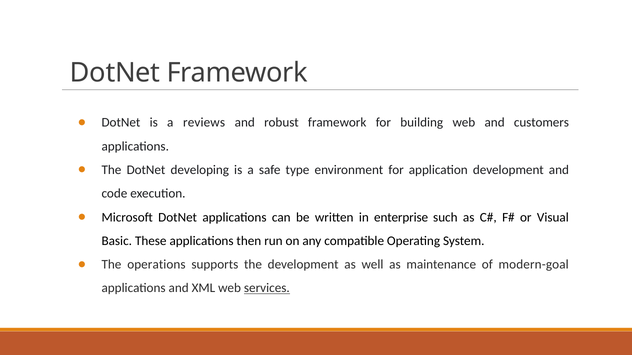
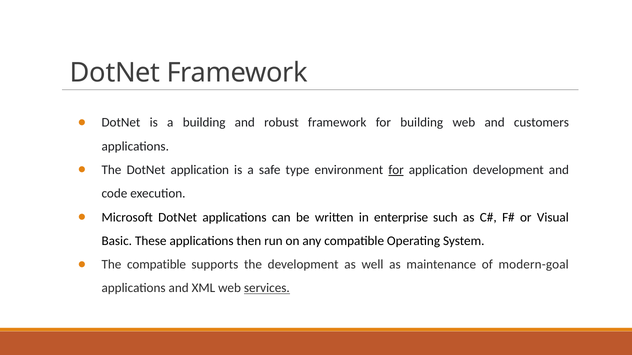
a reviews: reviews -> building (204, 123)
DotNet developing: developing -> application (200, 170)
for underline: none -> present (396, 170)
The operations: operations -> compatible (157, 265)
